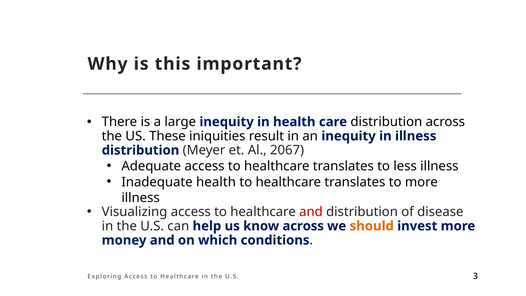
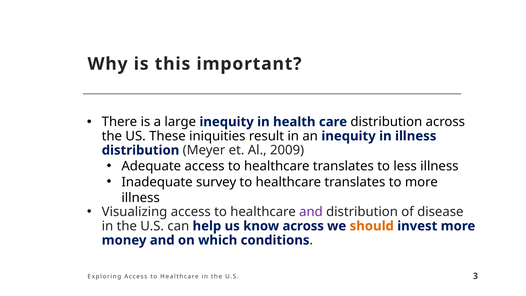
2067: 2067 -> 2009 (287, 150)
Inadequate health: health -> survey (216, 182)
and colour: red -> purple (311, 212)
